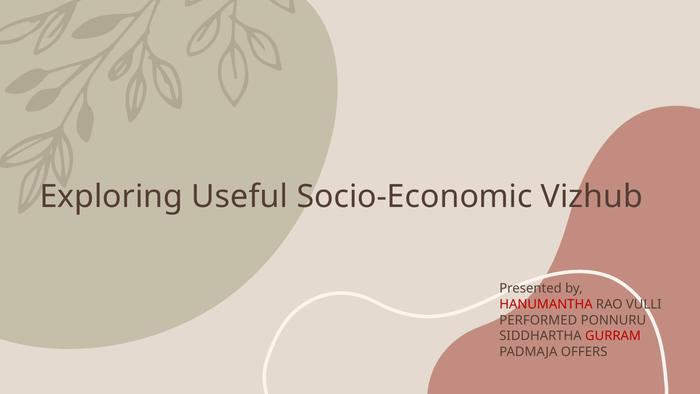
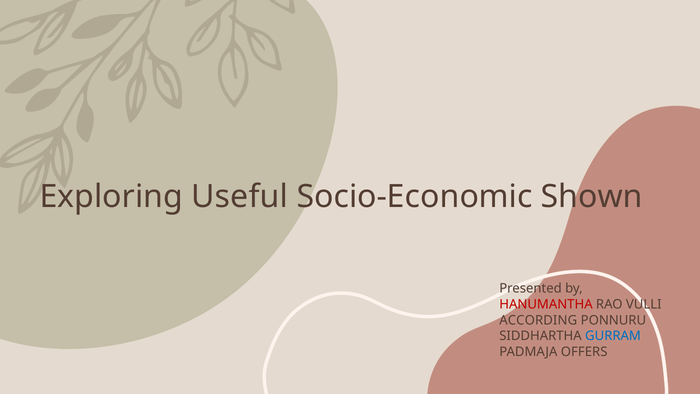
Vizhub: Vizhub -> Shown (592, 197)
PERFORMED: PERFORMED -> ACCORDING (538, 320)
GURRAM colour: red -> blue (613, 336)
